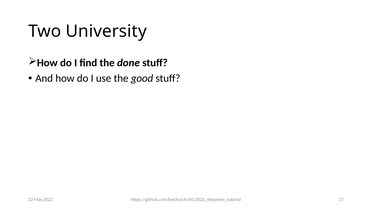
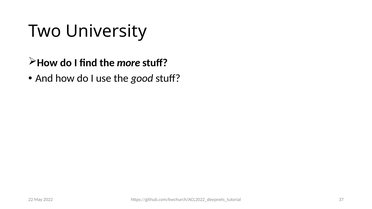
done: done -> more (129, 63)
